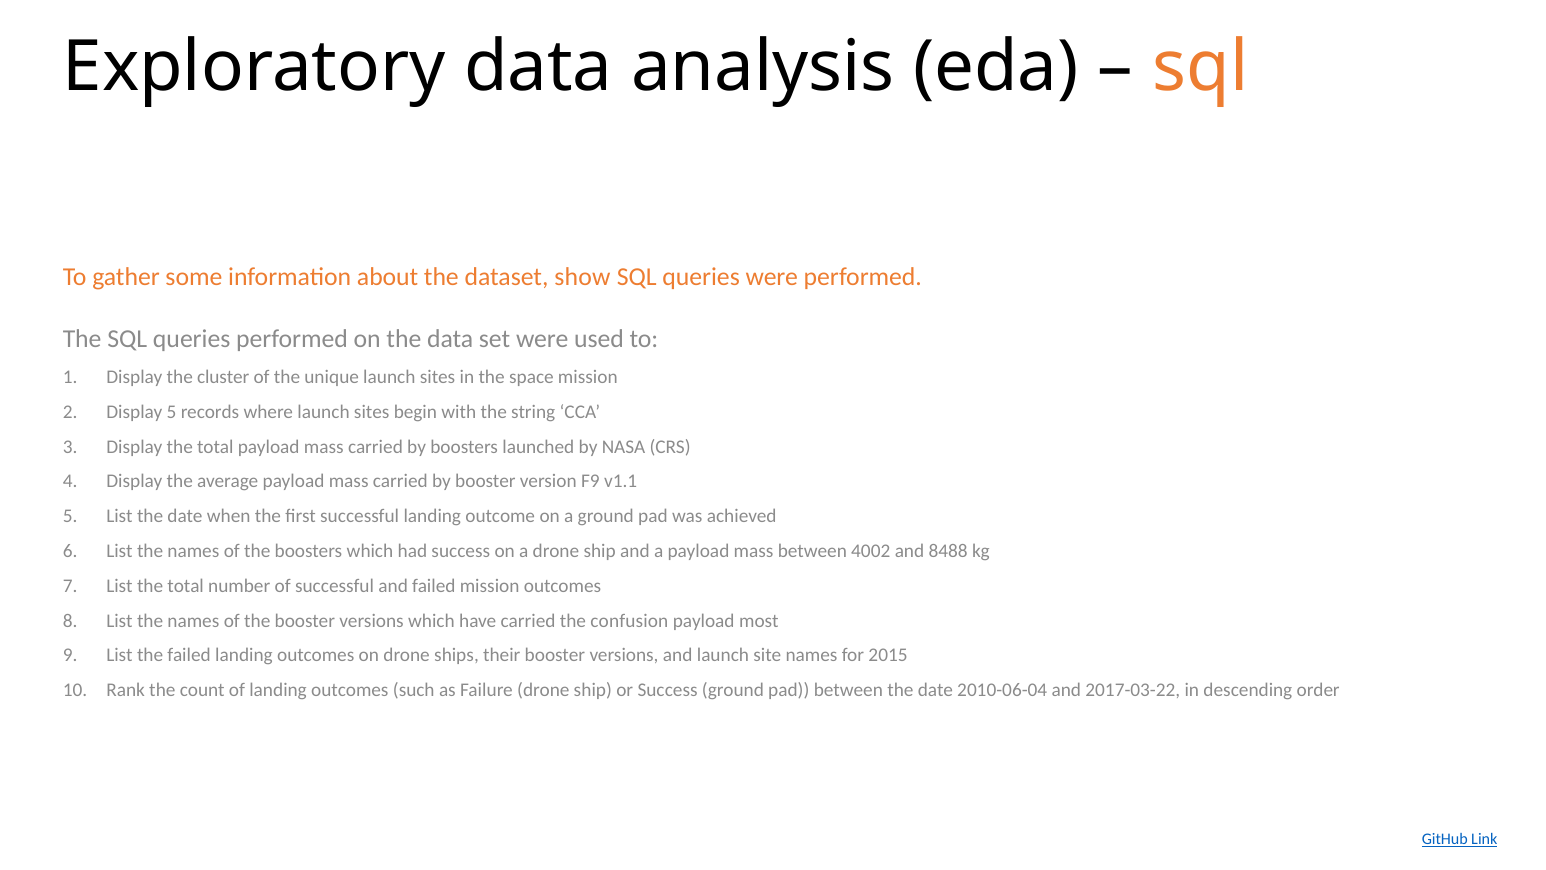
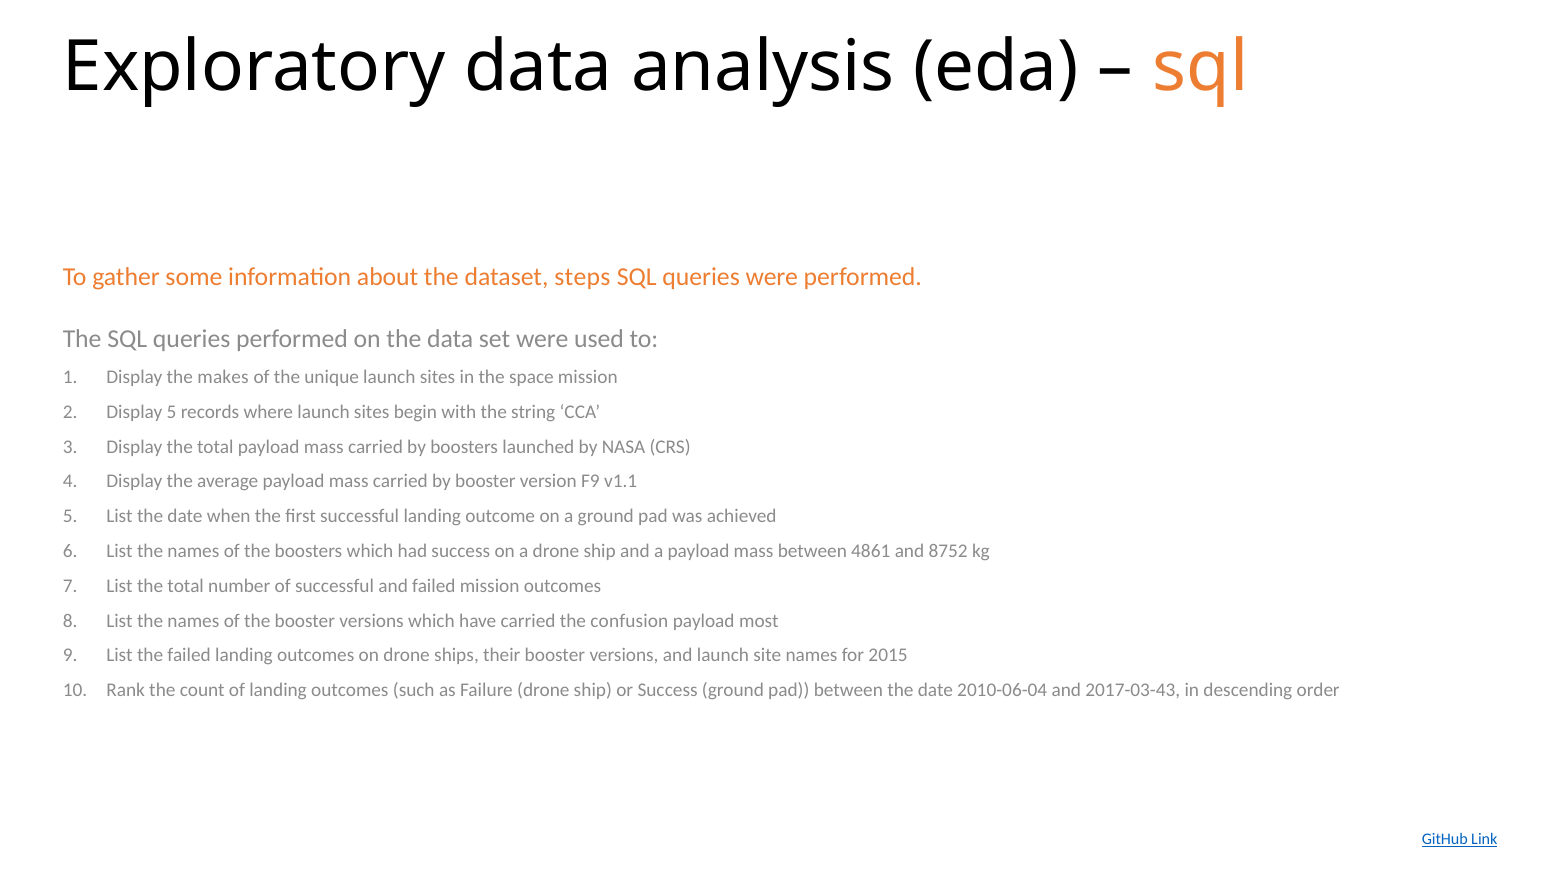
show: show -> steps (582, 277)
cluster: cluster -> makes (223, 377)
4002: 4002 -> 4861 (871, 551)
8488: 8488 -> 8752 (948, 551)
2017-03-22: 2017-03-22 -> 2017-03-43 (1133, 690)
